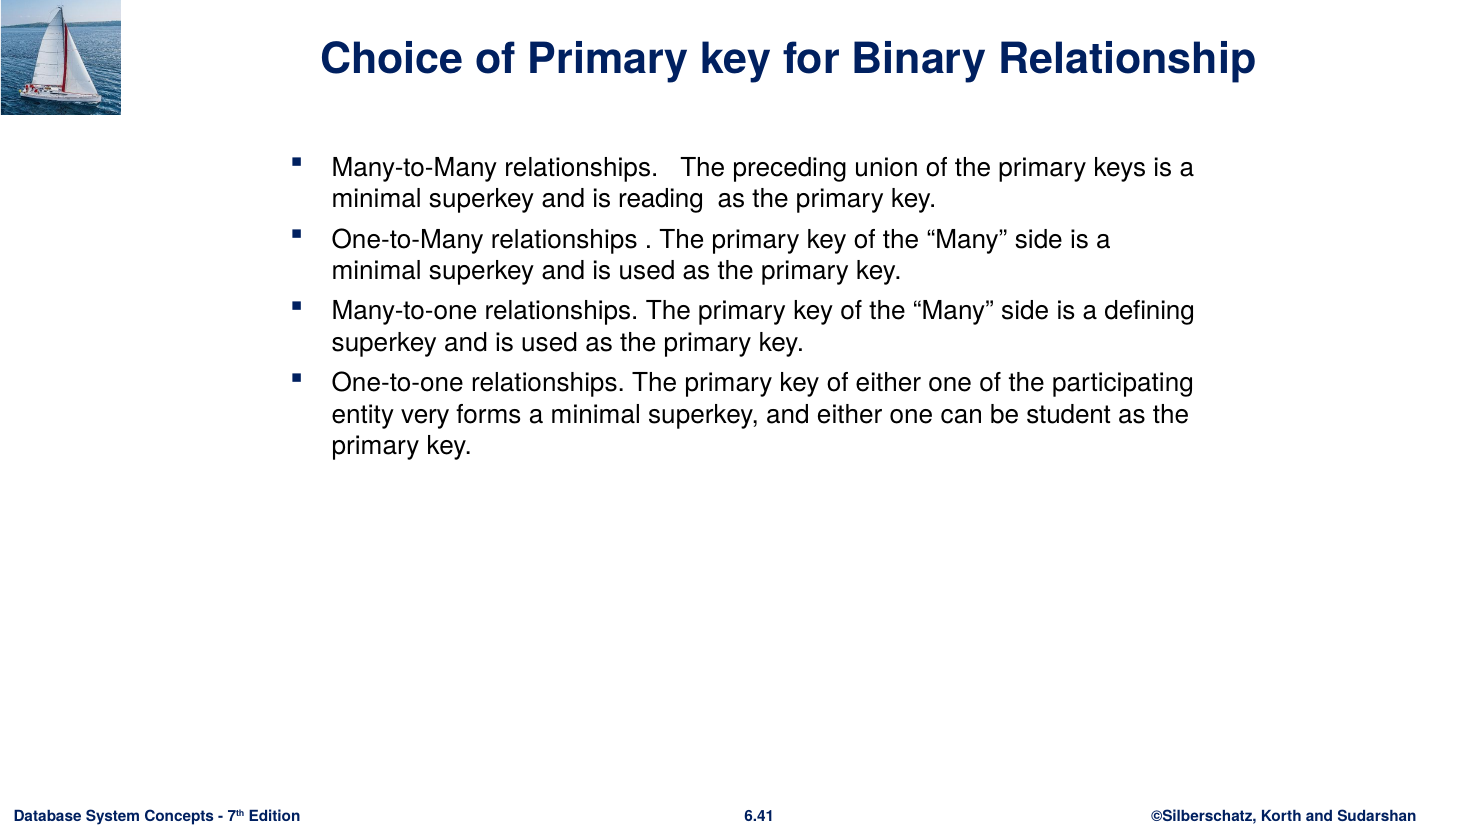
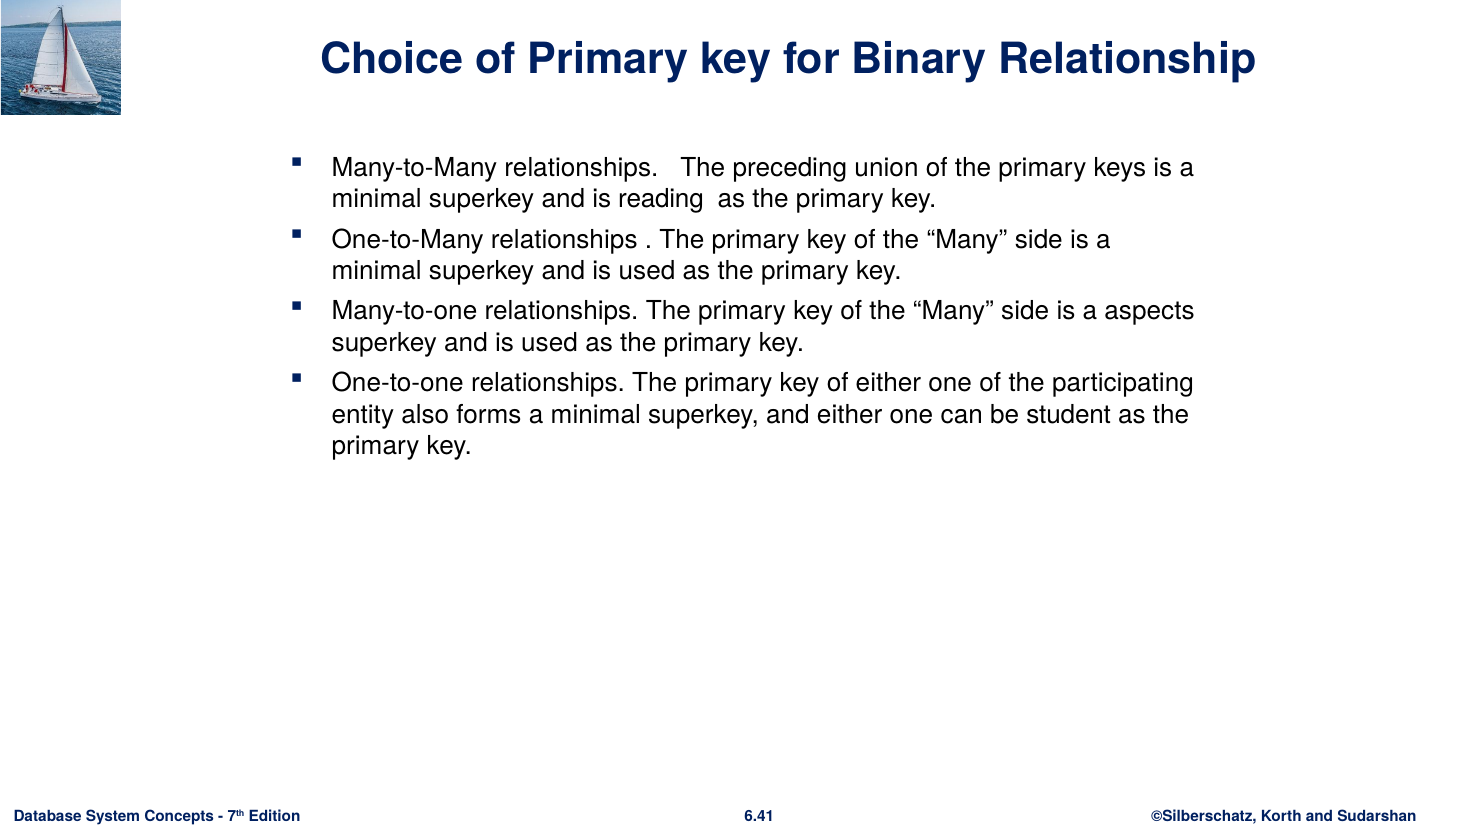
defining: defining -> aspects (1150, 311)
very: very -> also (425, 415)
